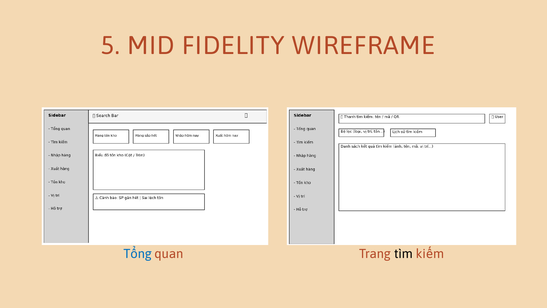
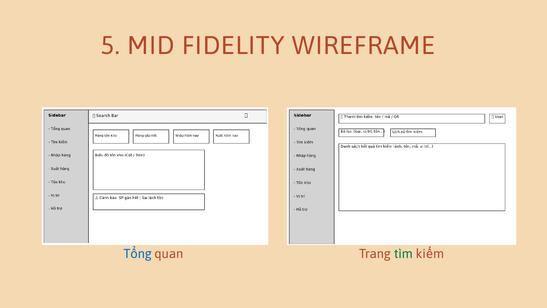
tìm colour: black -> green (403, 254)
